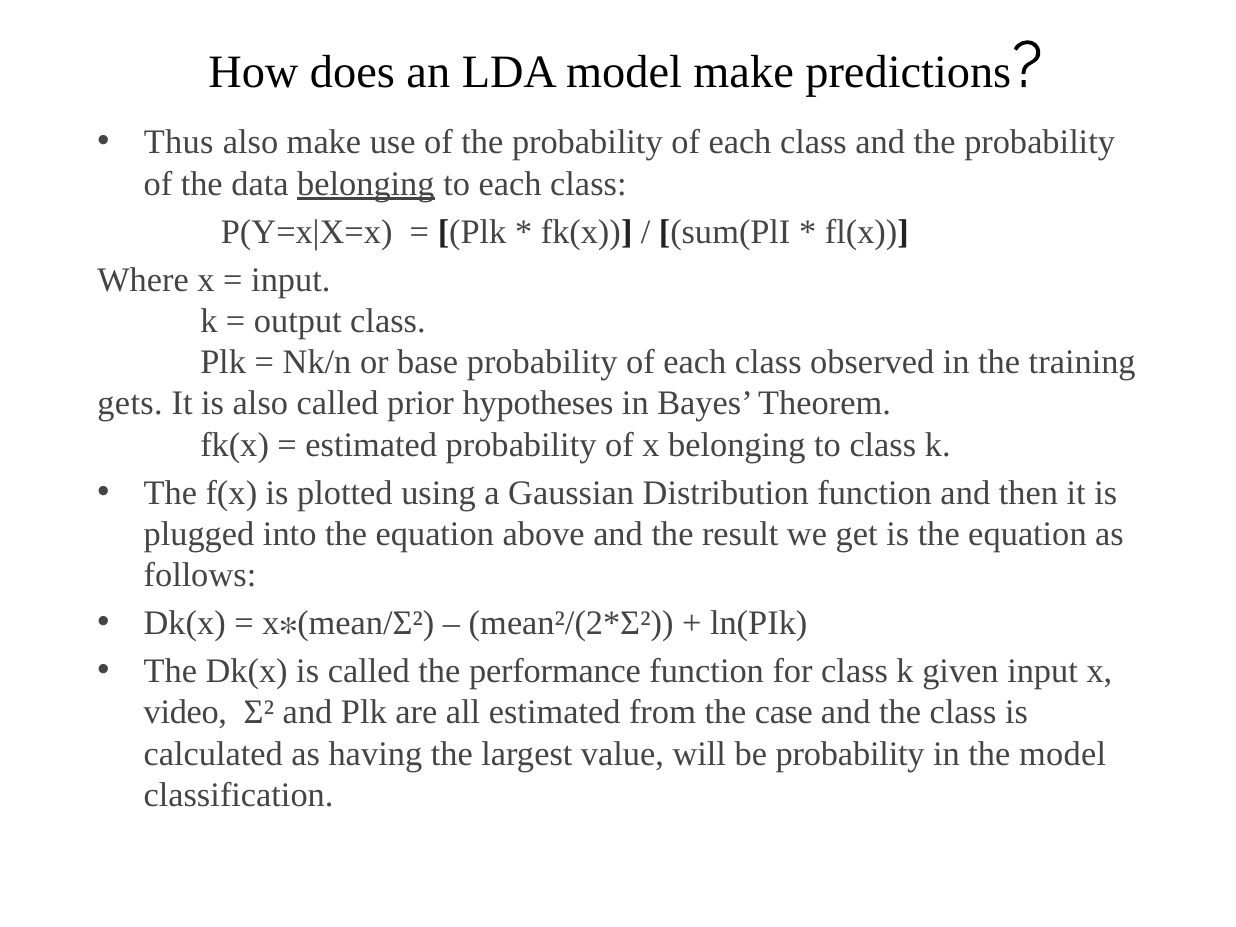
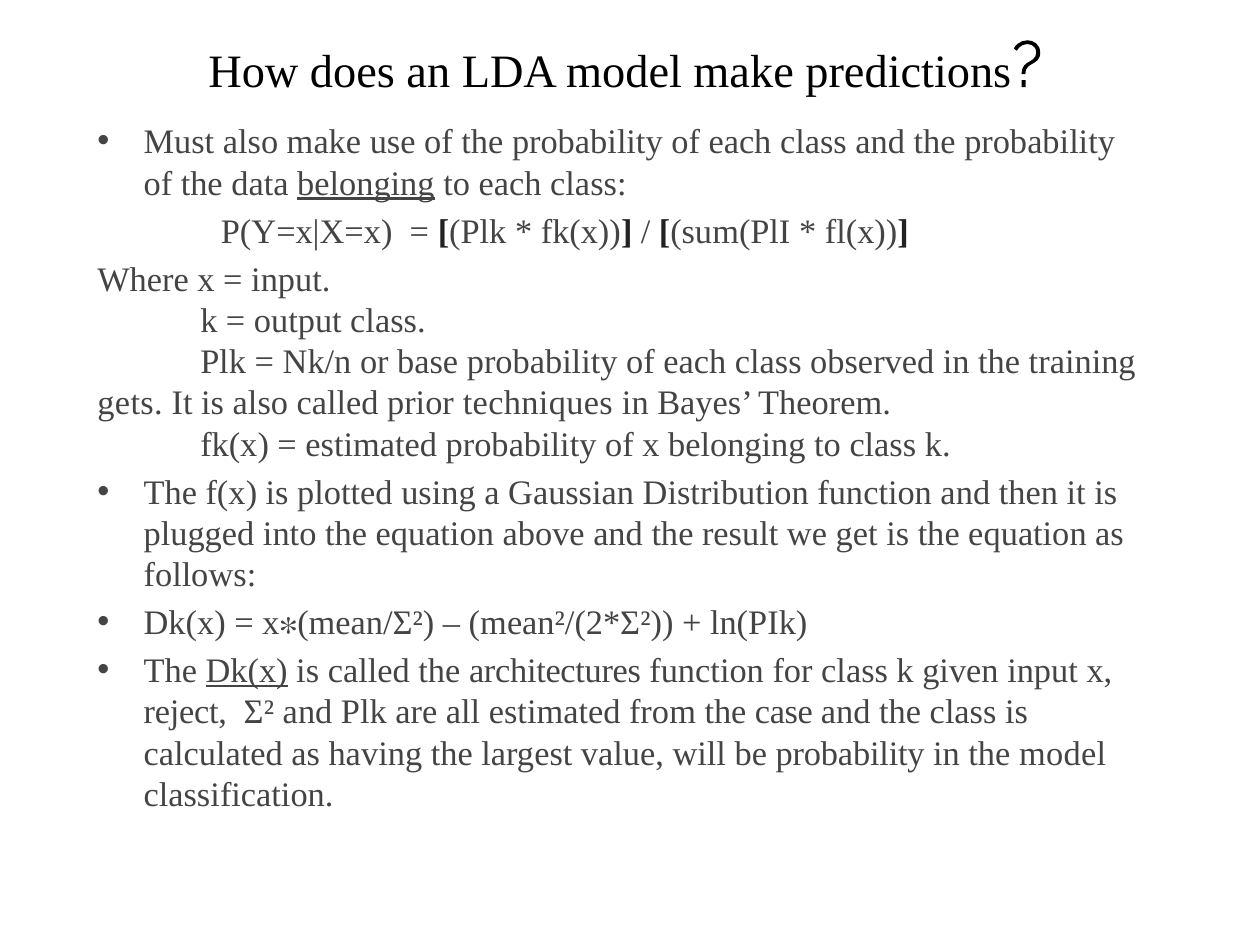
Thus: Thus -> Must (179, 142)
hypotheses: hypotheses -> techniques (538, 404)
Dk(x underline: none -> present (247, 671)
performance: performance -> architectures (555, 671)
video: video -> reject (185, 713)
